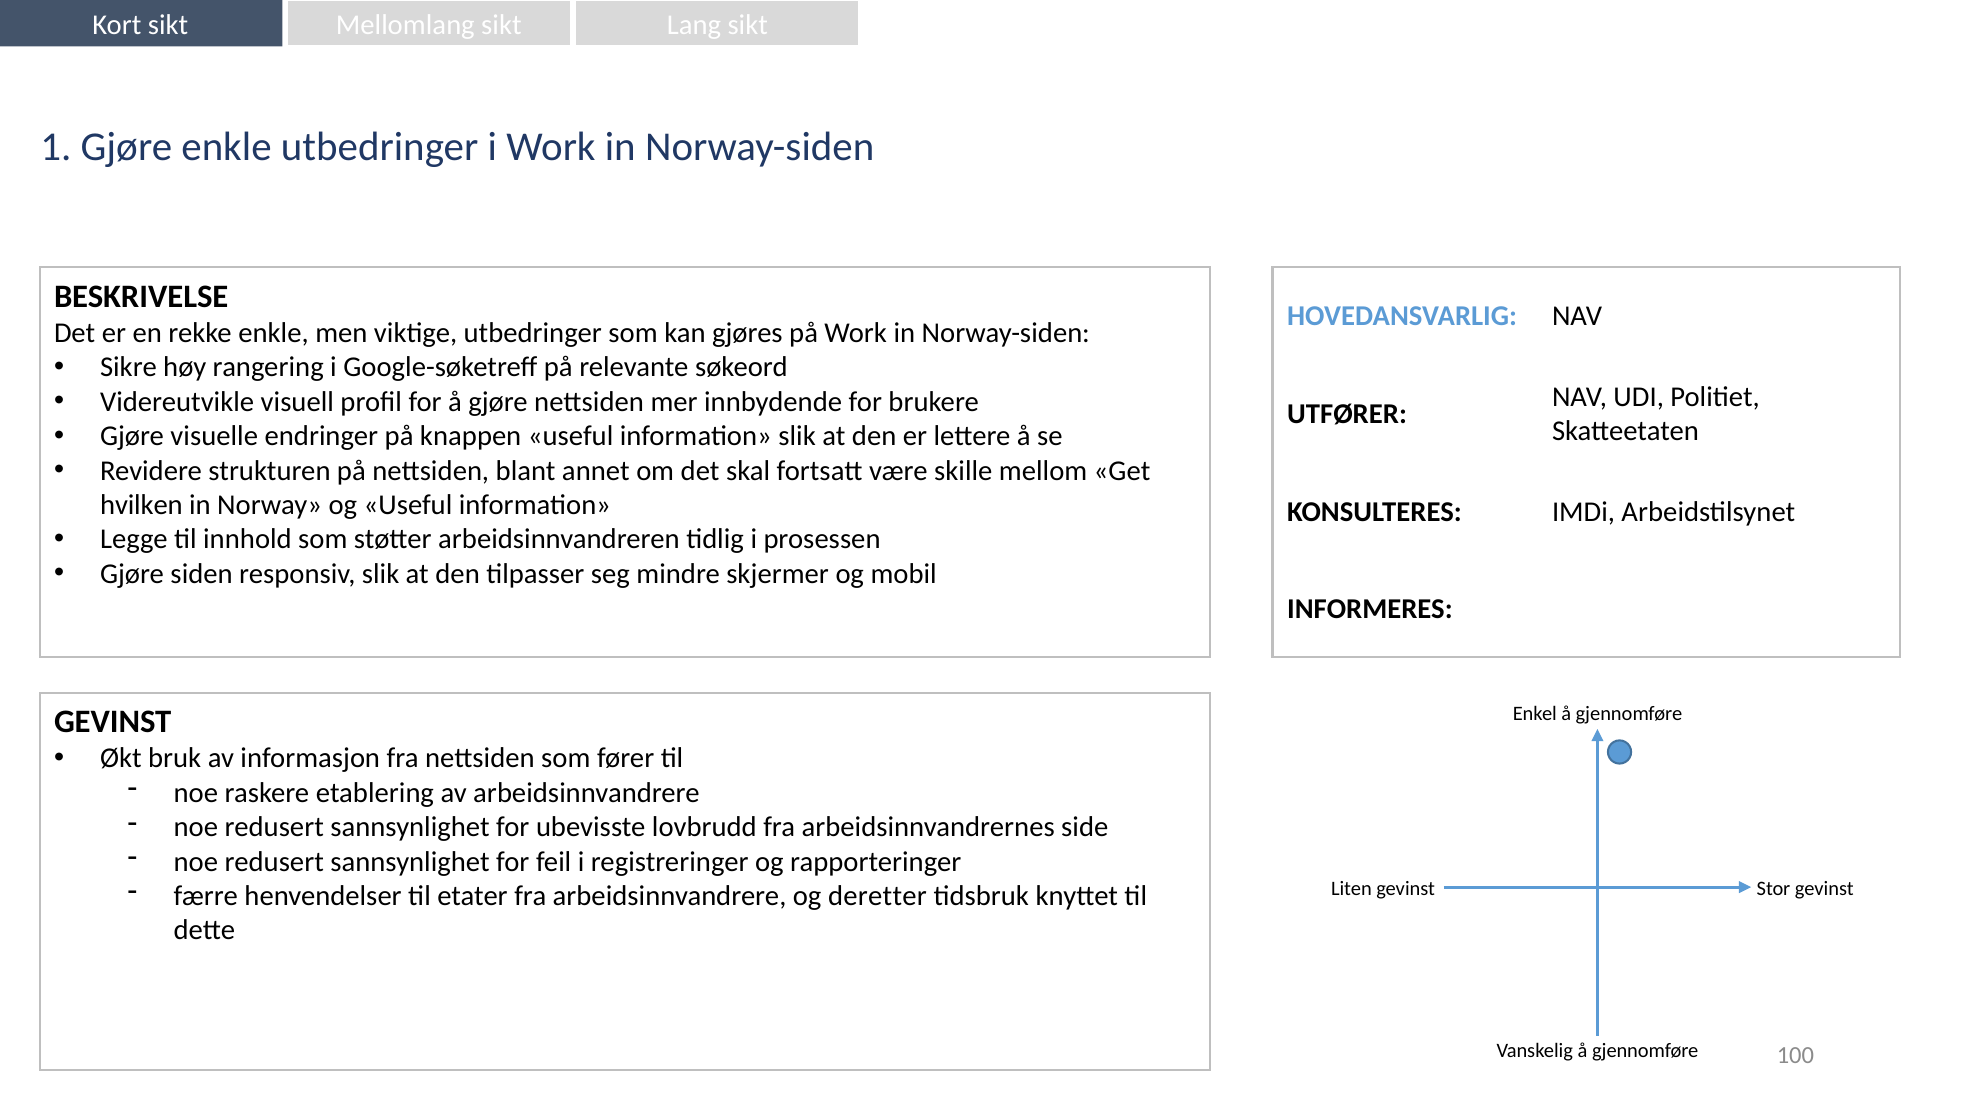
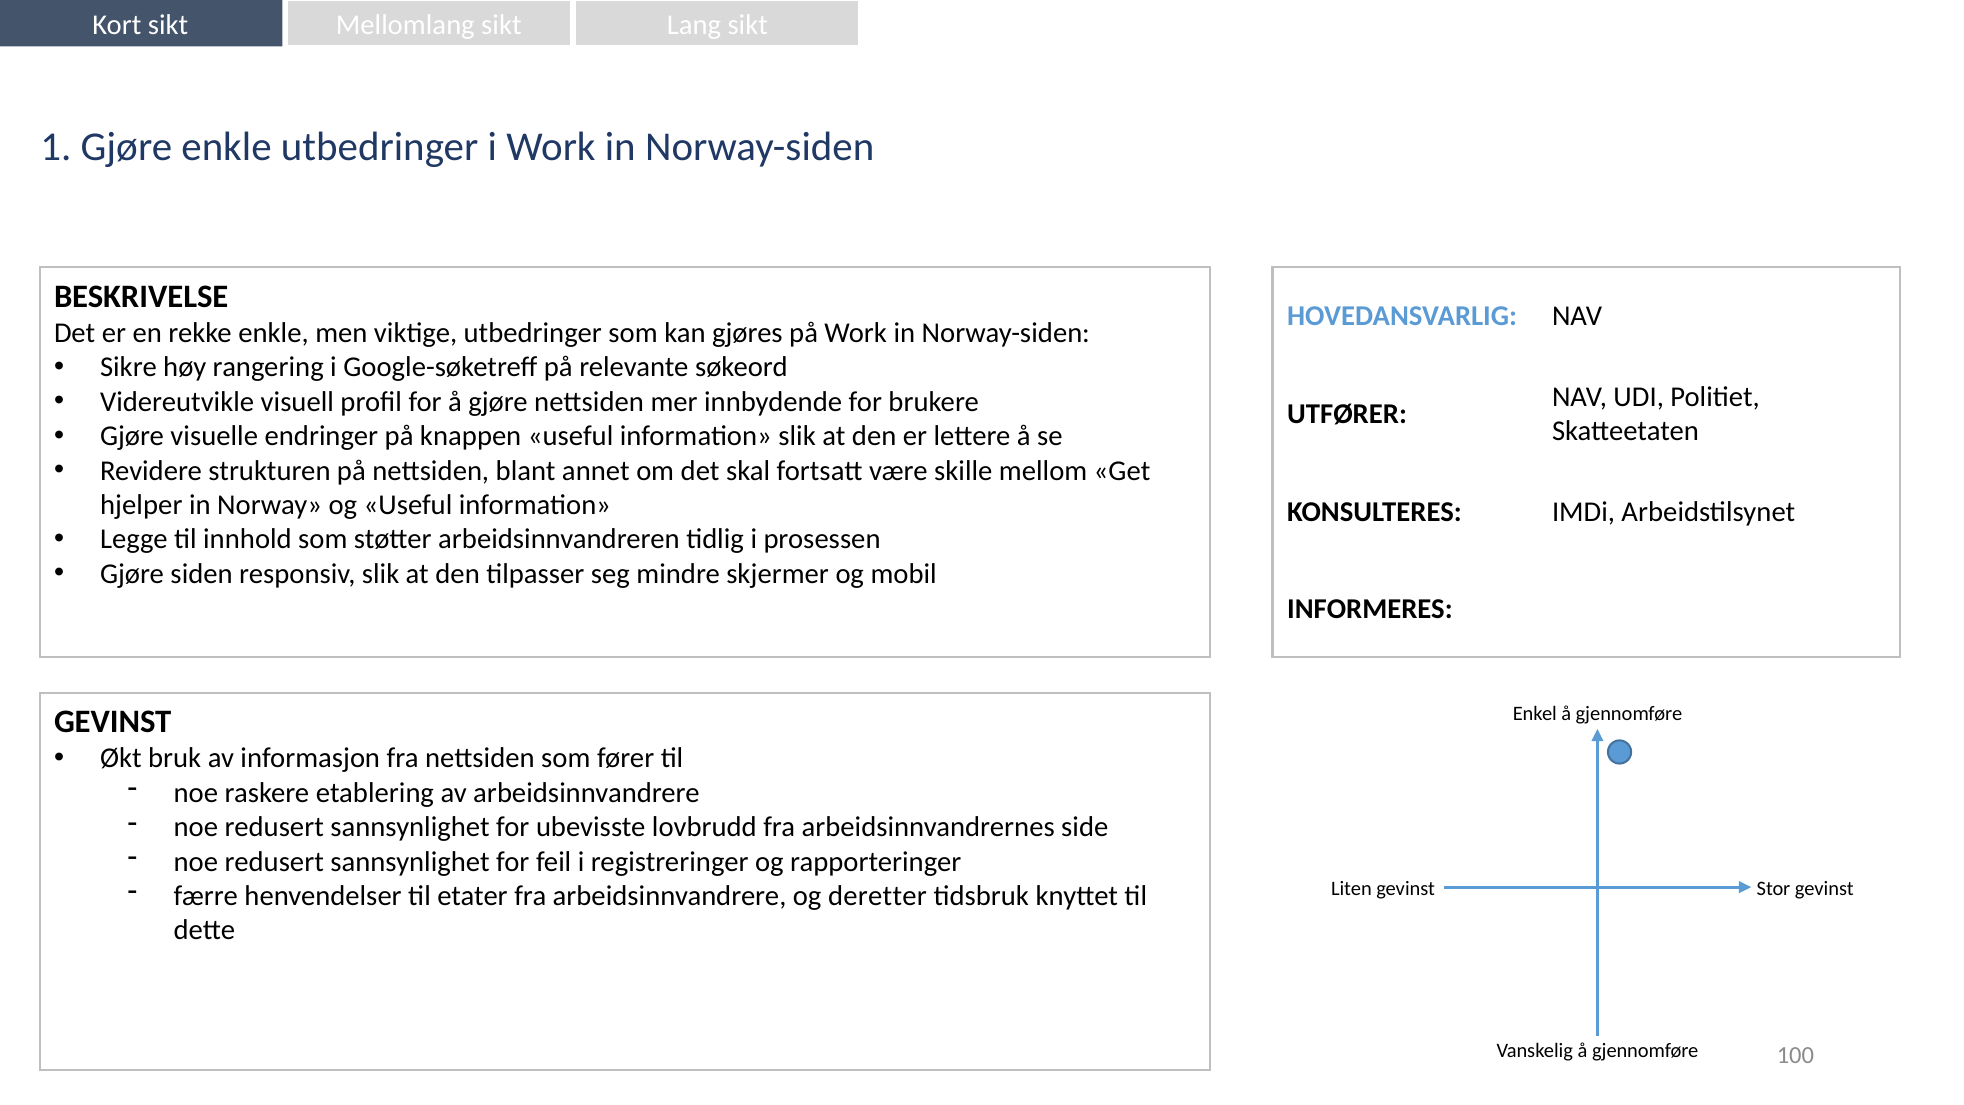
hvilken: hvilken -> hjelper (141, 505)
